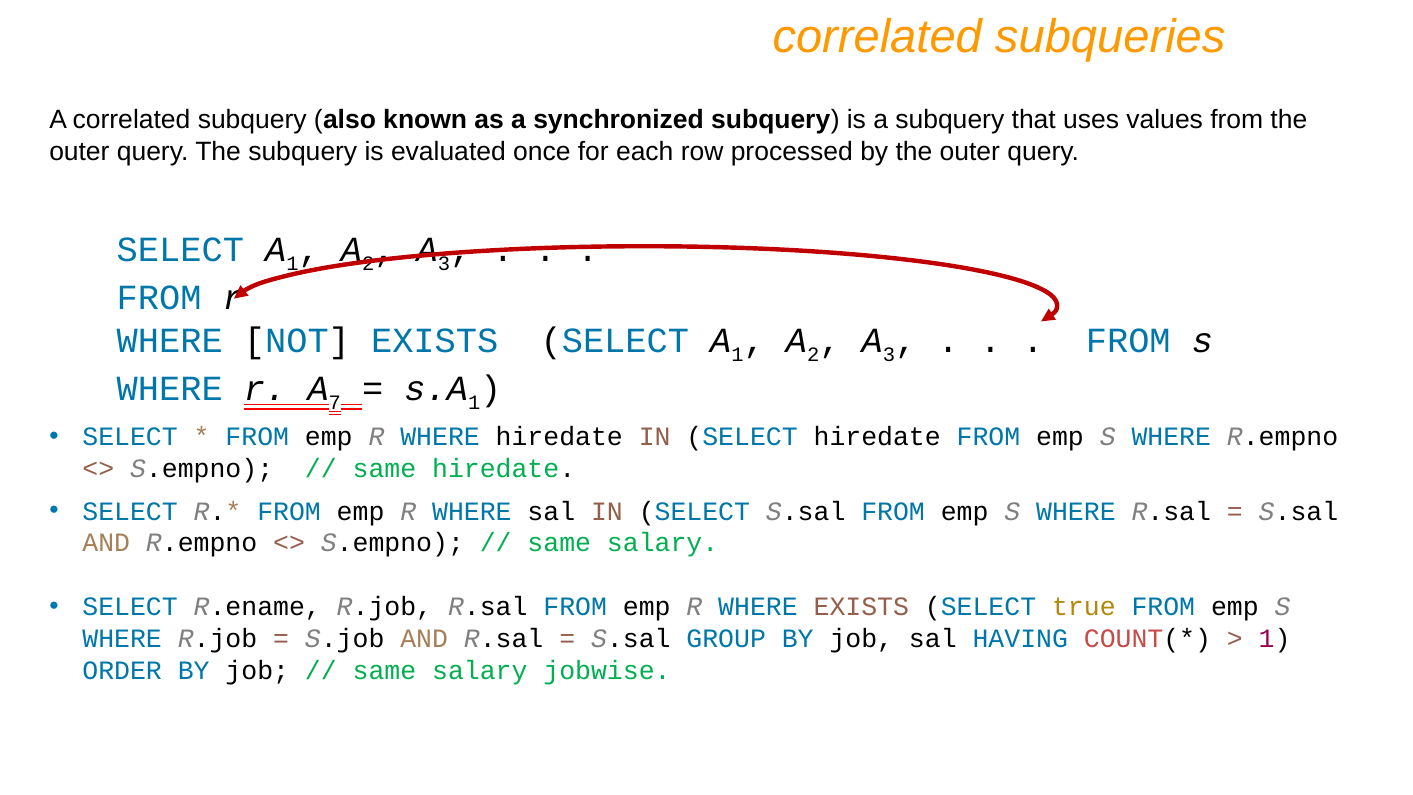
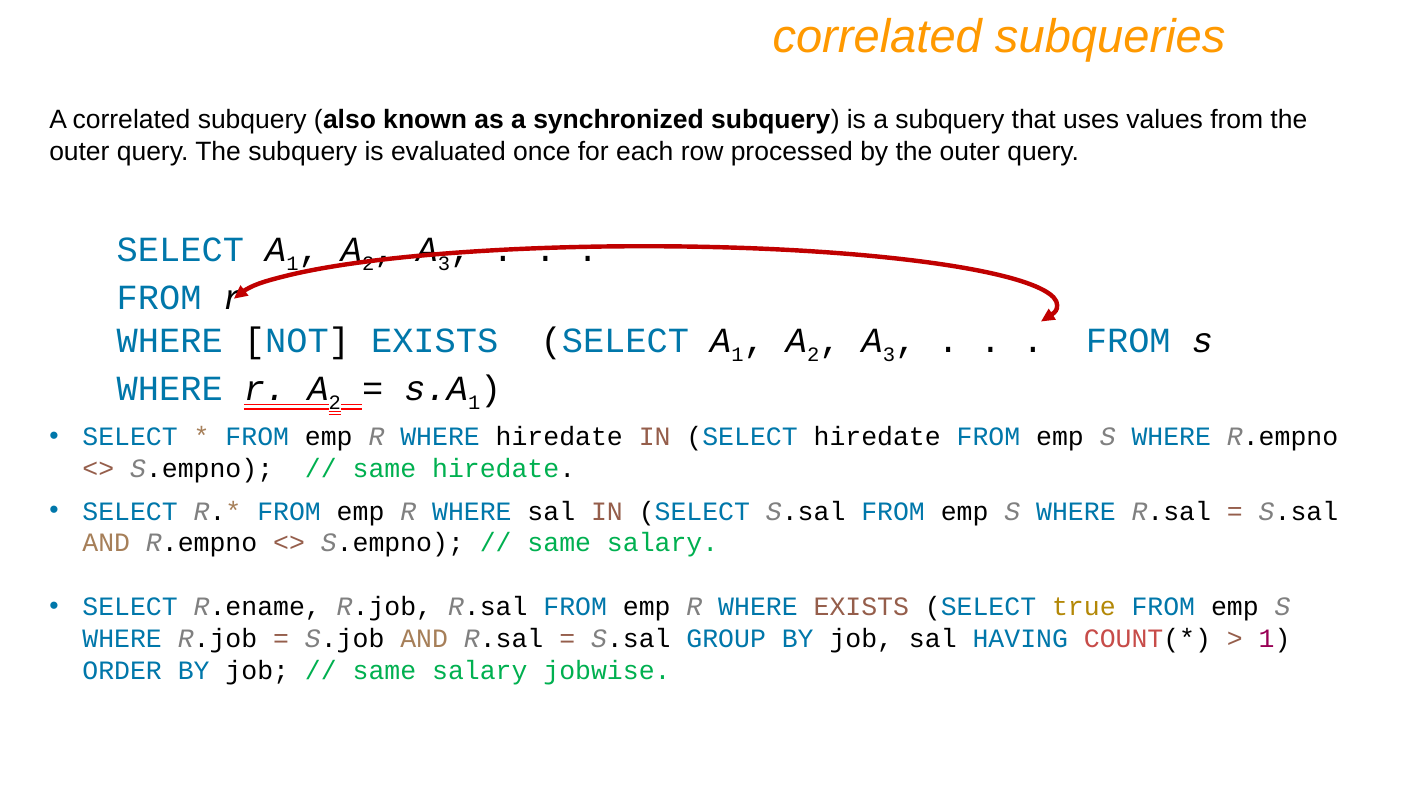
r A 7: 7 -> 2 (335, 403)
